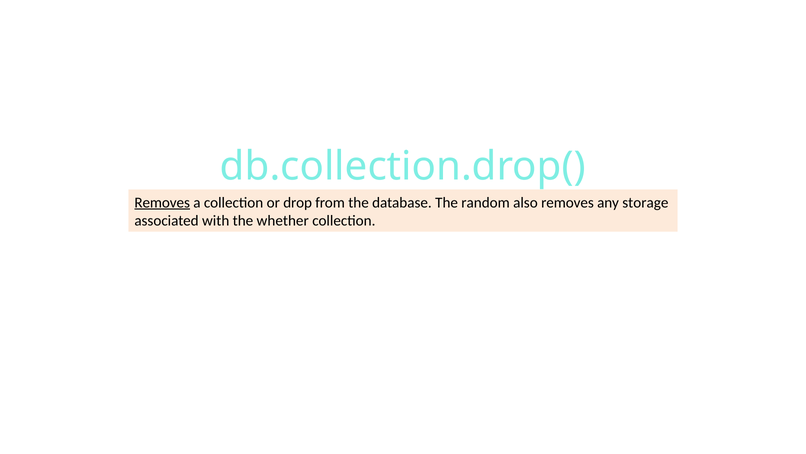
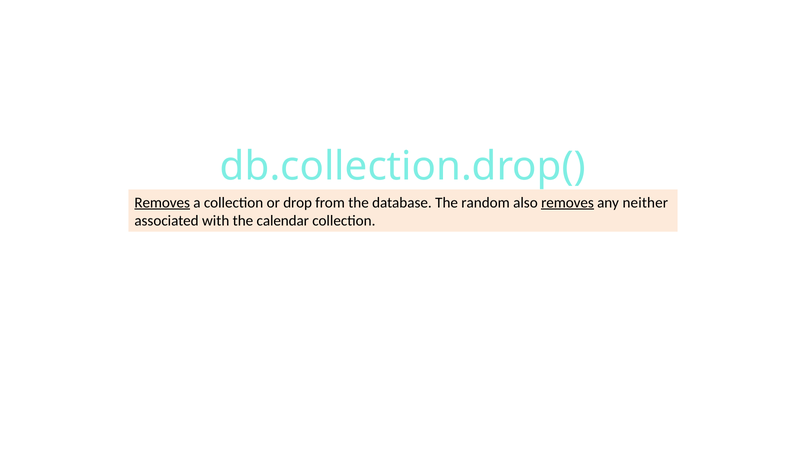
removes underline: none -> present (567, 202)
storage: storage -> neither (645, 202)
whether: whether -> calendar (283, 220)
